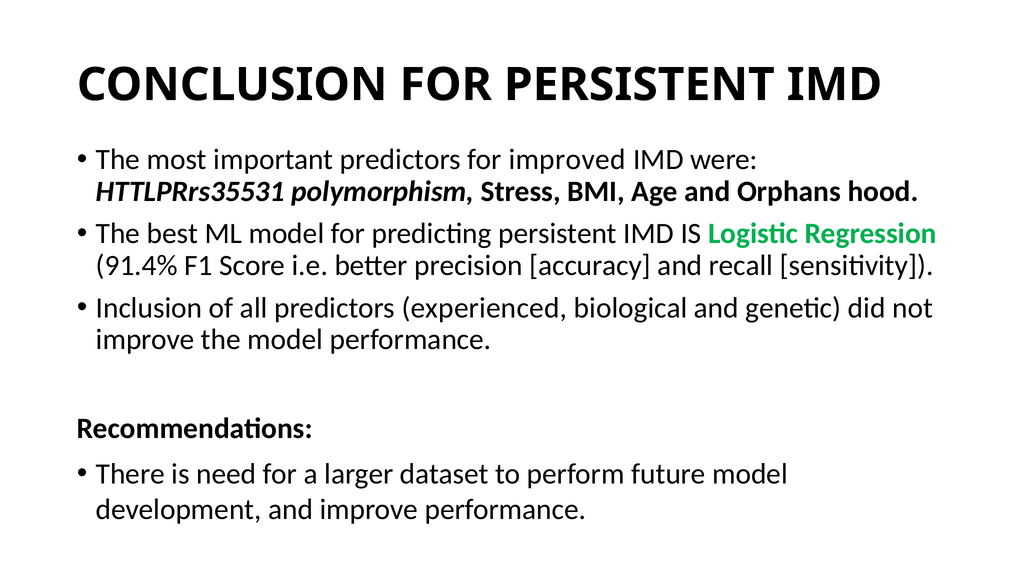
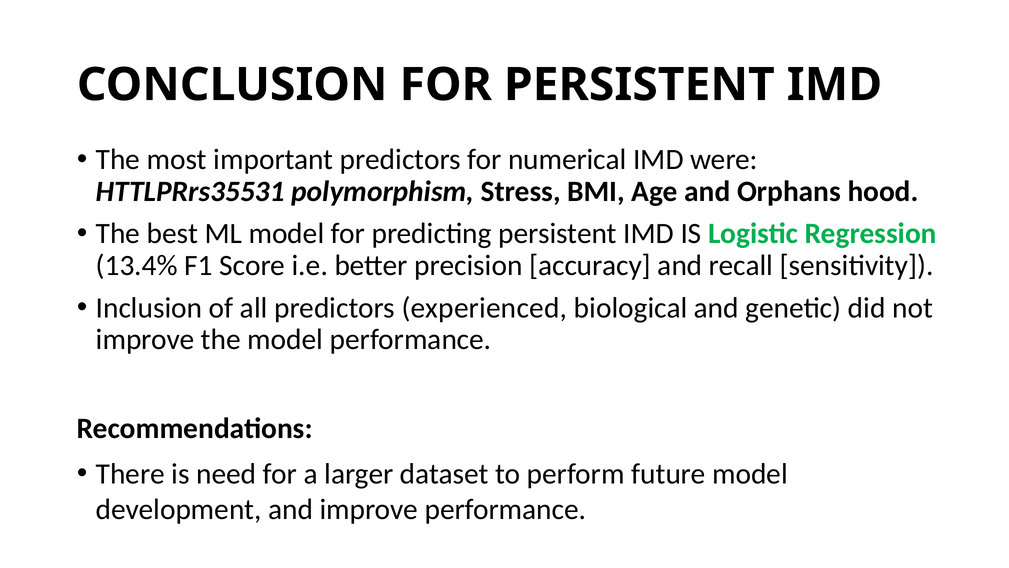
improved: improved -> numerical (567, 159)
91.4%: 91.4% -> 13.4% (137, 265)
